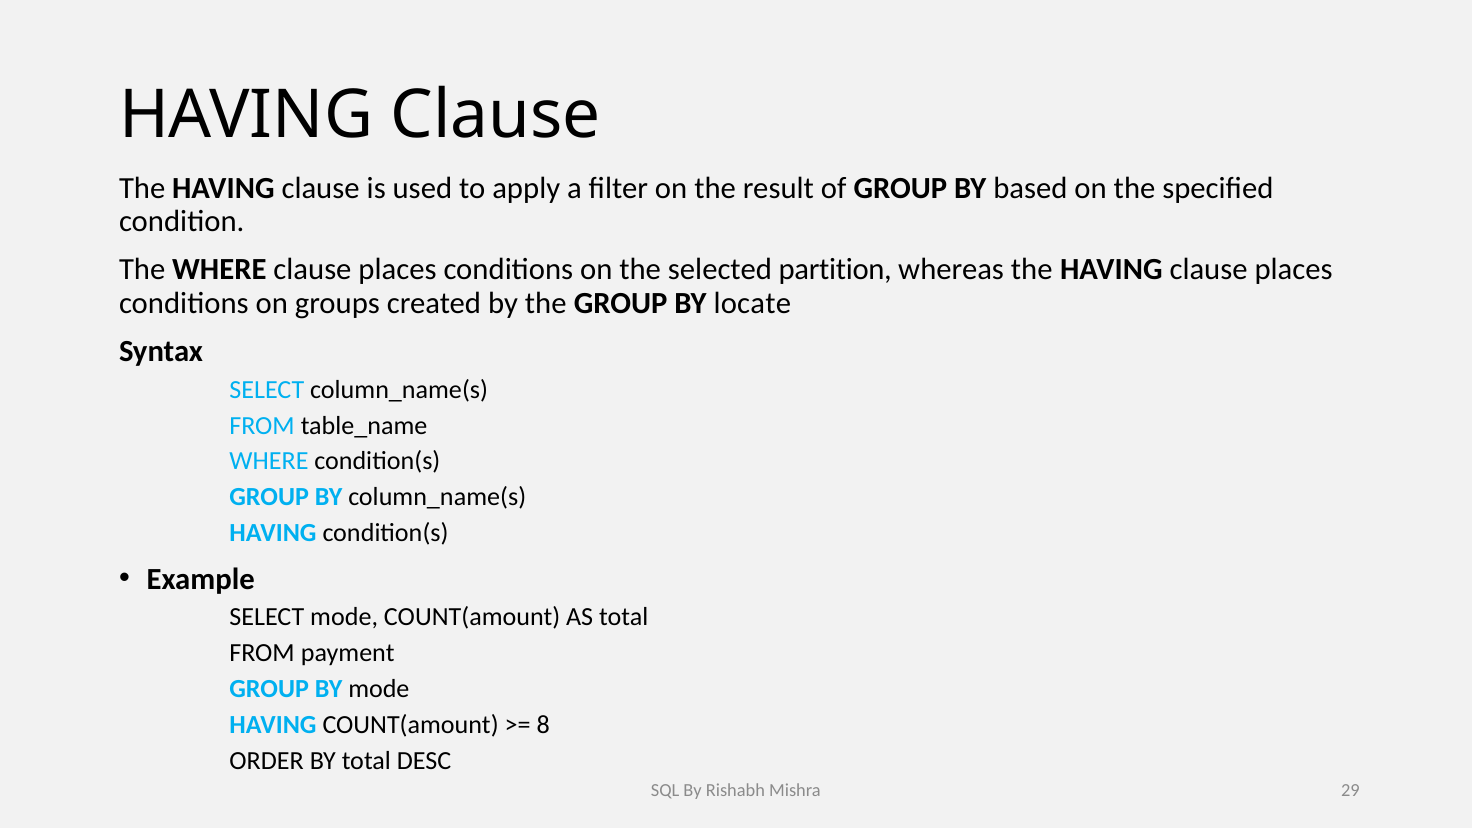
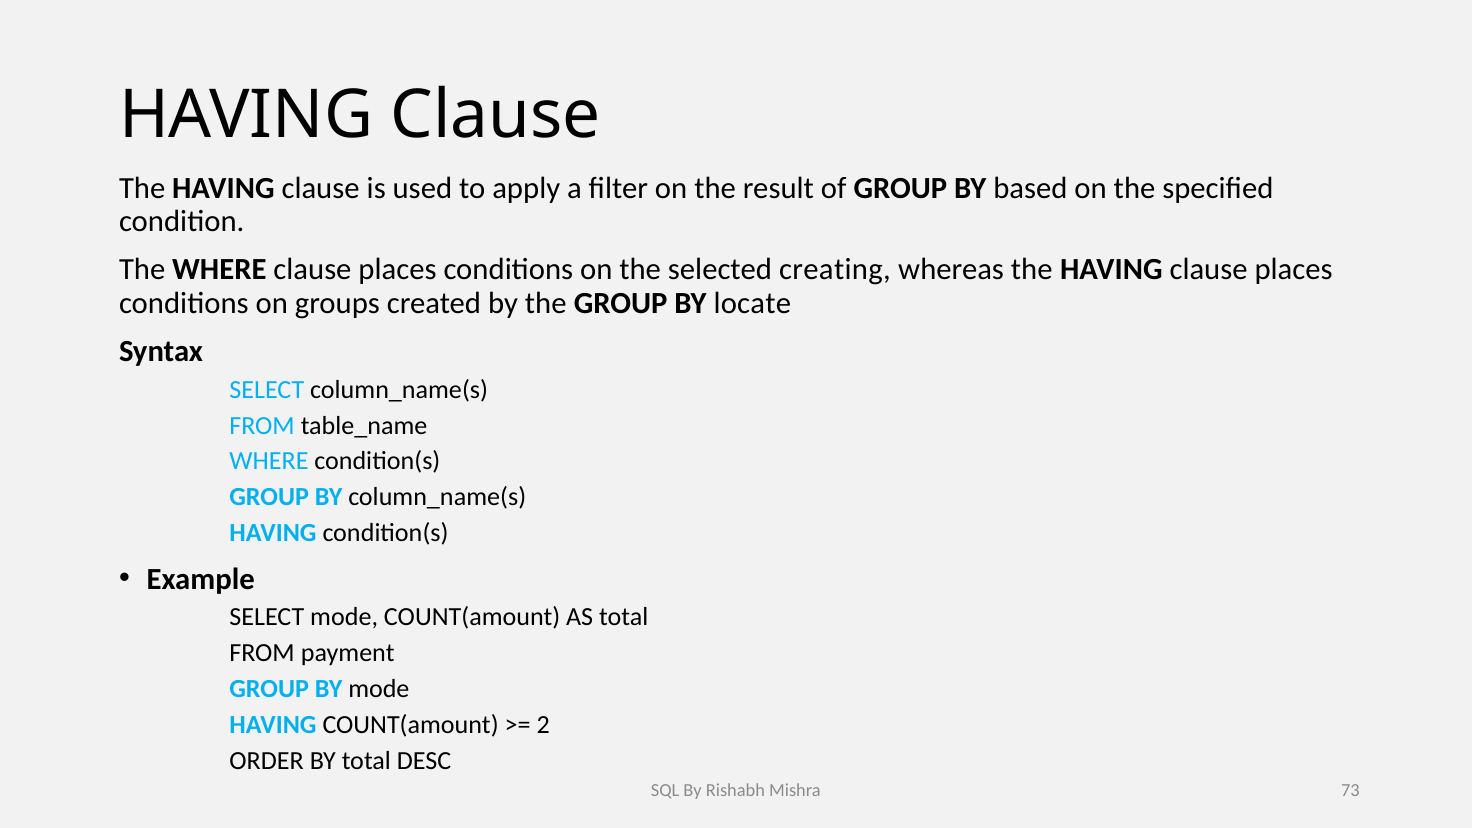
partition: partition -> creating (835, 270)
8: 8 -> 2 (543, 725)
29: 29 -> 73 (1350, 791)
